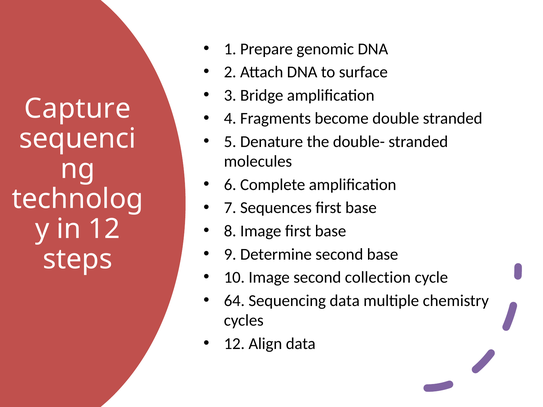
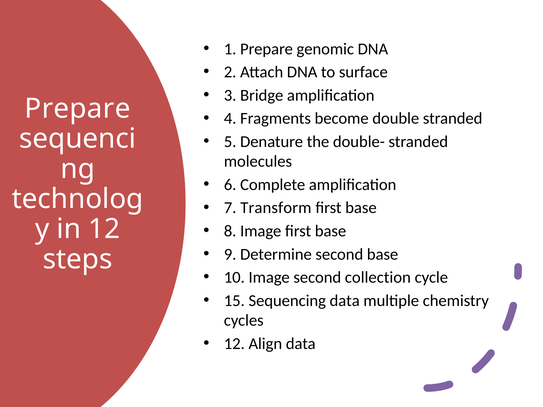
Capture: Capture -> Prepare (78, 109)
Sequences: Sequences -> Transform (276, 208)
64: 64 -> 15 (234, 301)
